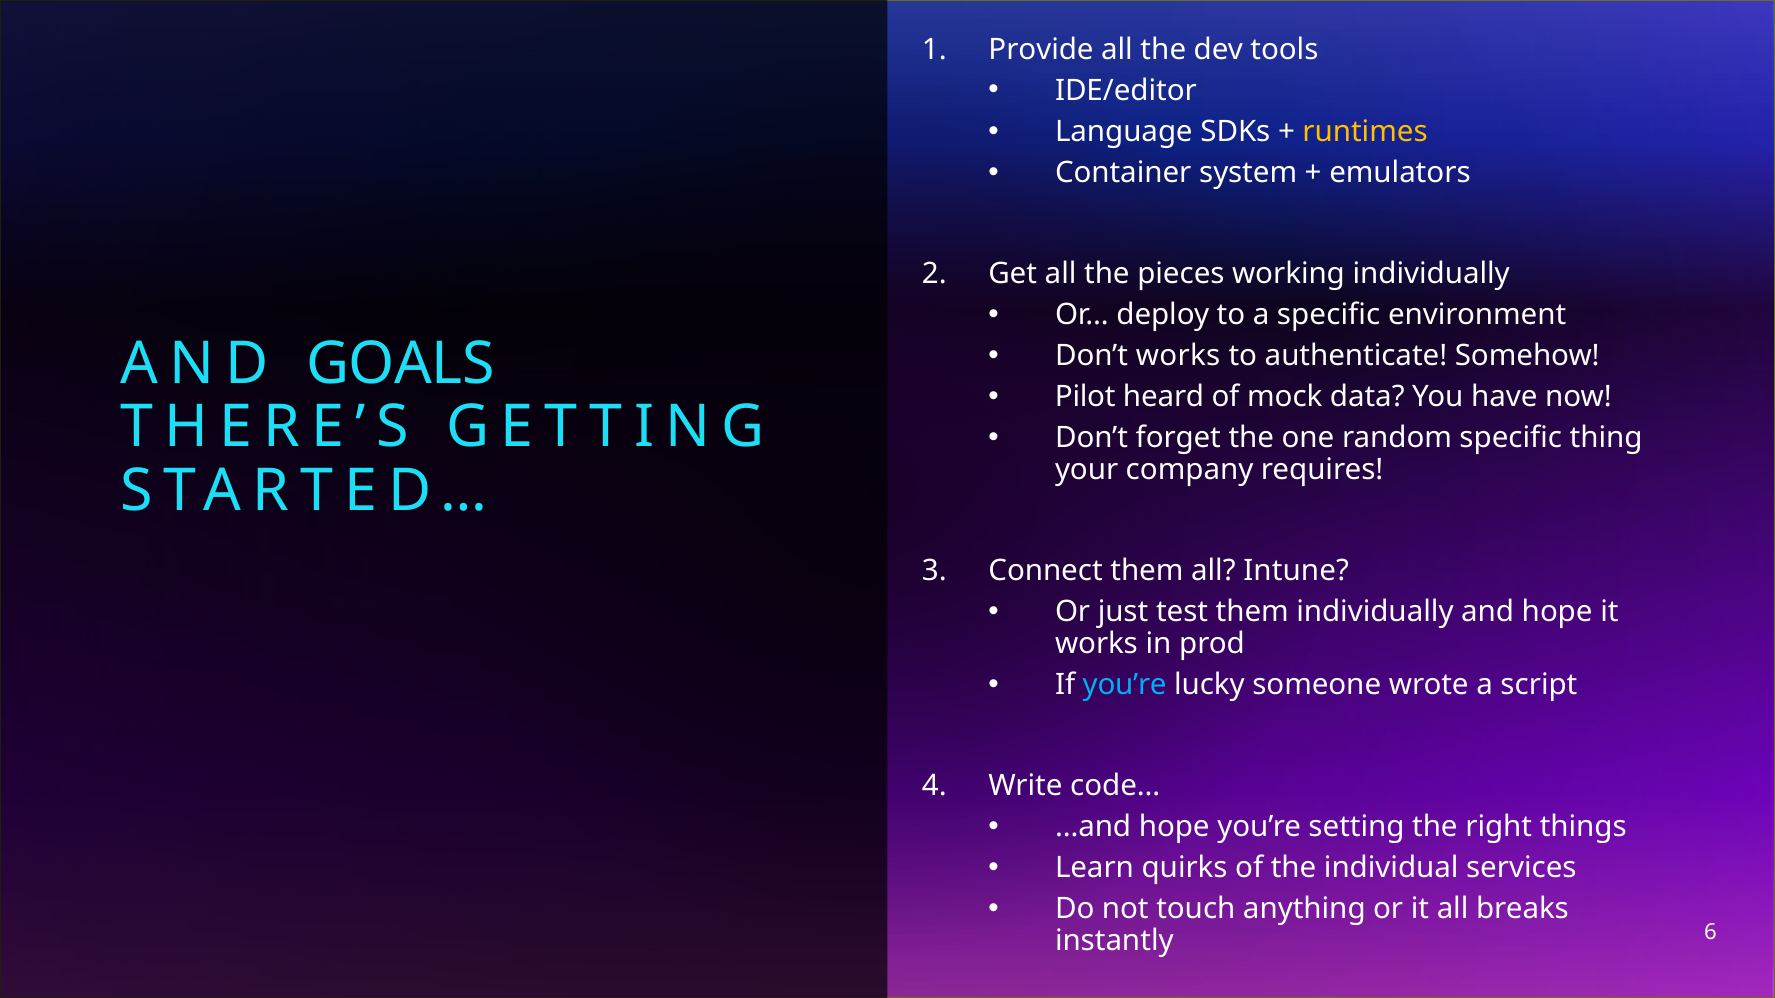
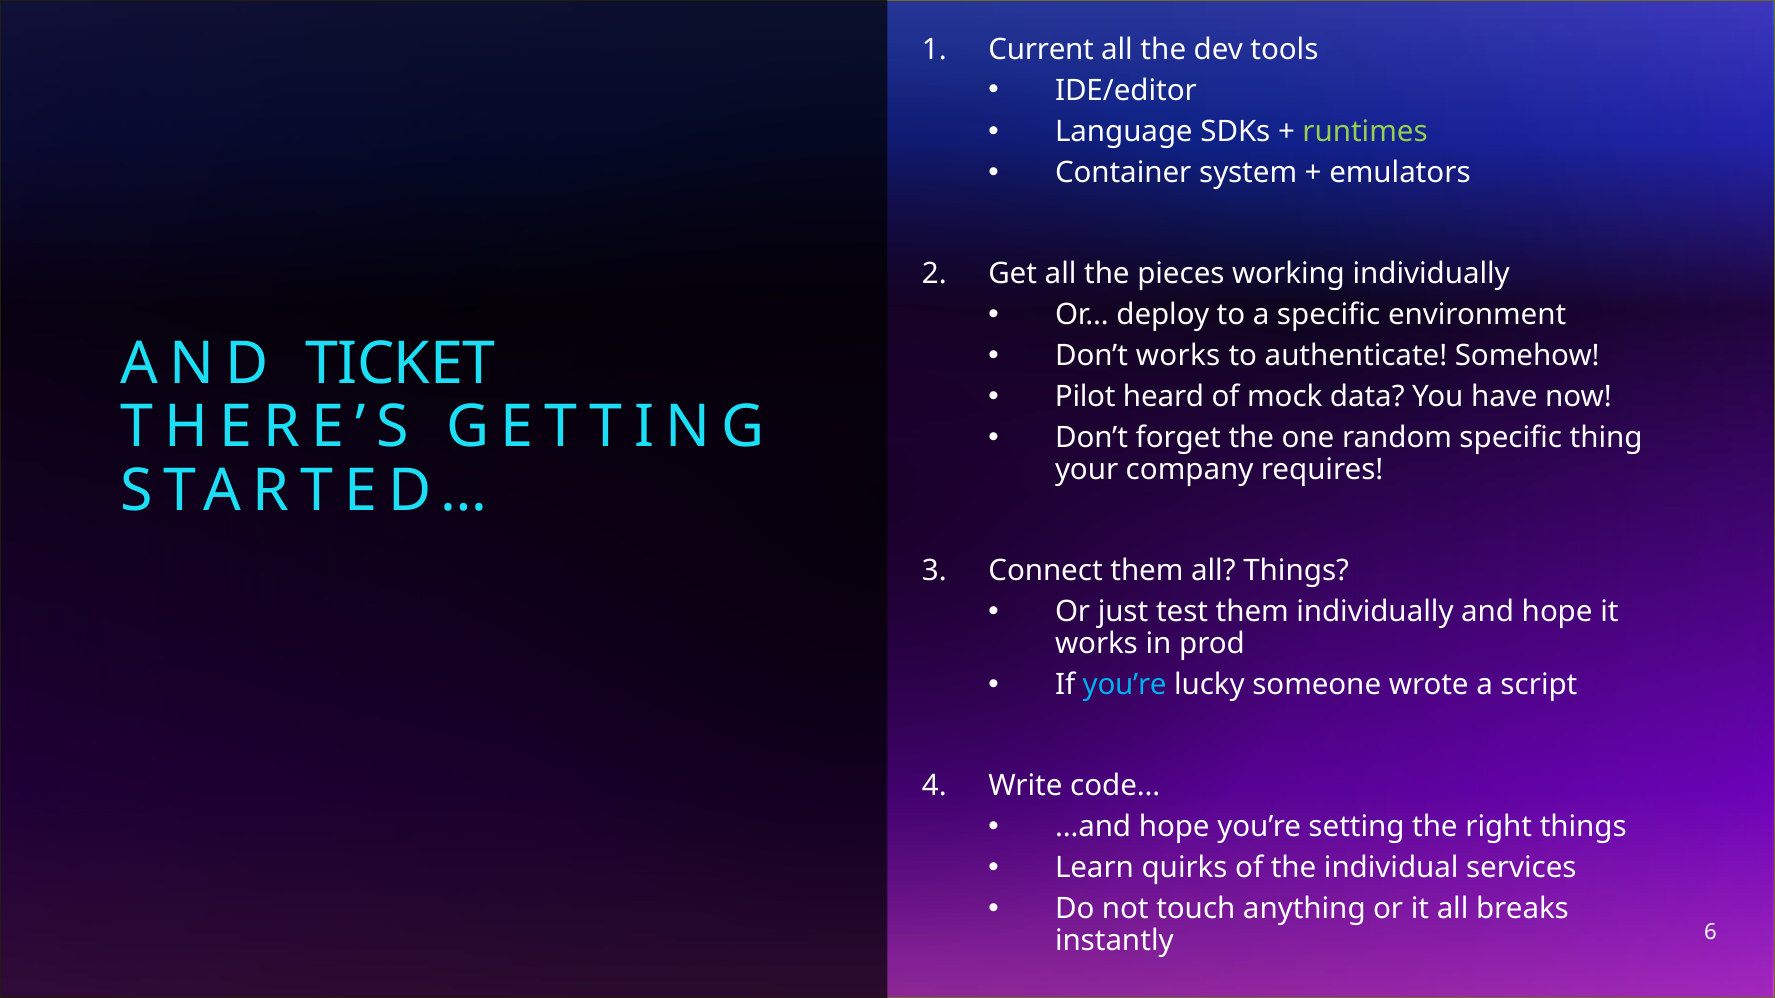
Provide: Provide -> Current (1041, 49)
runtimes colour: yellow -> light green (1365, 132)
GOALS: GOALS -> TICKET (400, 364)
all Intune: Intune -> Things (1296, 571)
